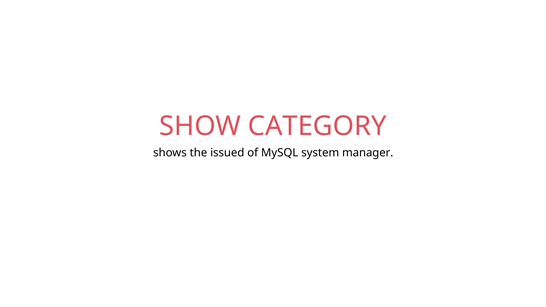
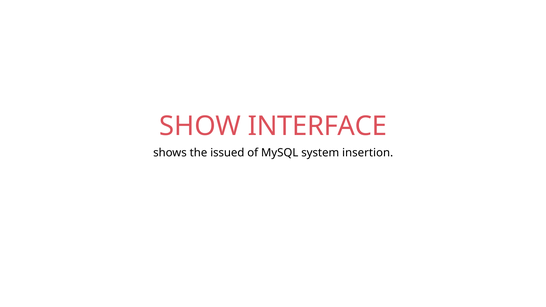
CATEGORY: CATEGORY -> INTERFACE (317, 126)
manager: manager -> insertion (368, 153)
